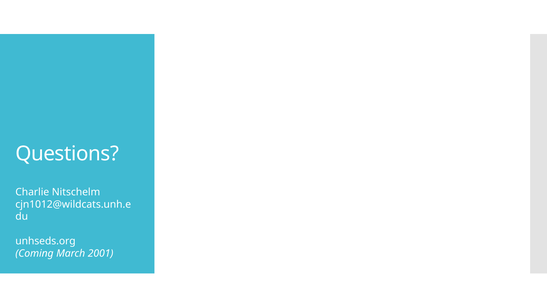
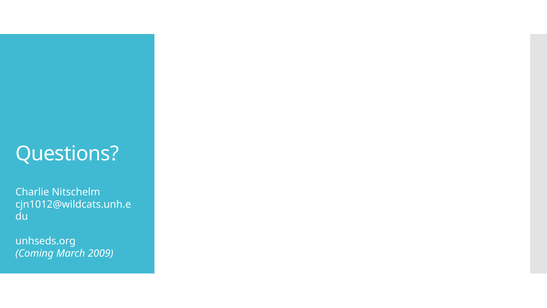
2001: 2001 -> 2009 (101, 253)
